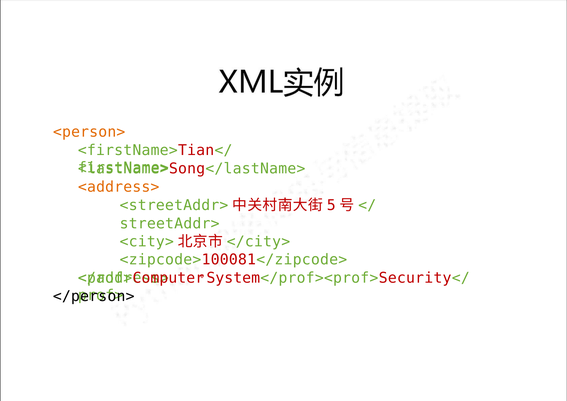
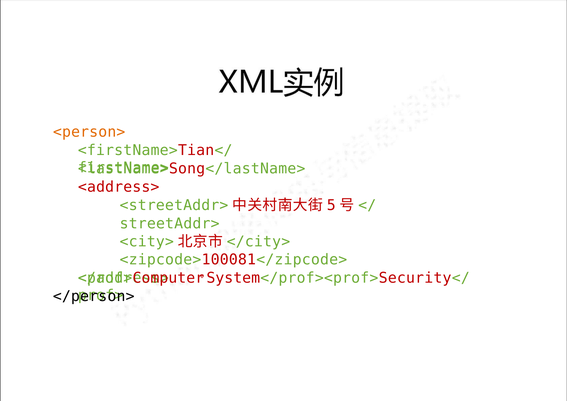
<address> colour: orange -> red (119, 187)
